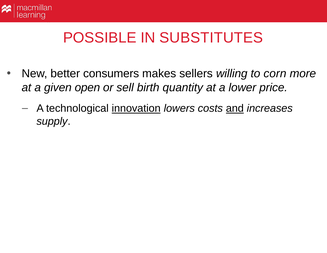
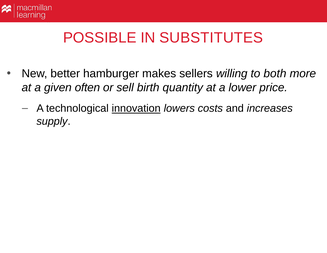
consumers: consumers -> hamburger (111, 74)
corn: corn -> both (275, 74)
open: open -> often (87, 87)
and underline: present -> none (235, 108)
